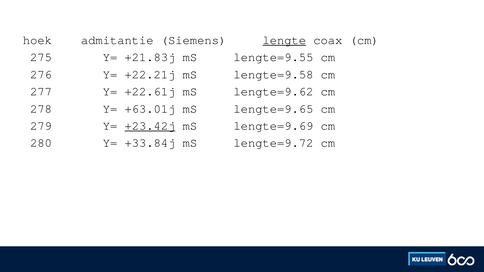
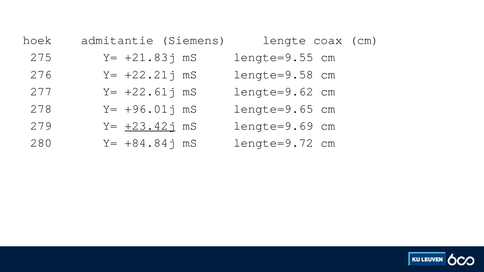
lengte underline: present -> none (284, 40)
+63.01j: +63.01j -> +96.01j (150, 109)
+33.84j: +33.84j -> +84.84j (150, 143)
